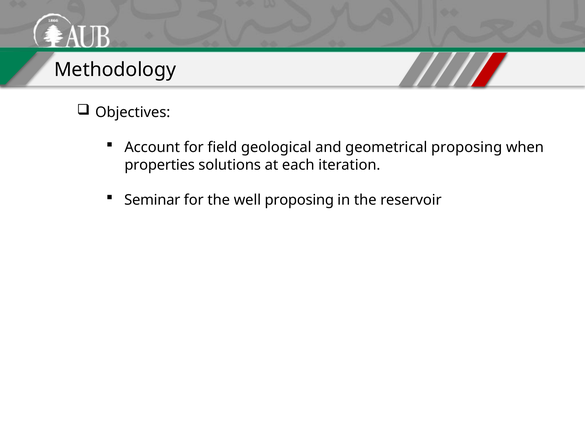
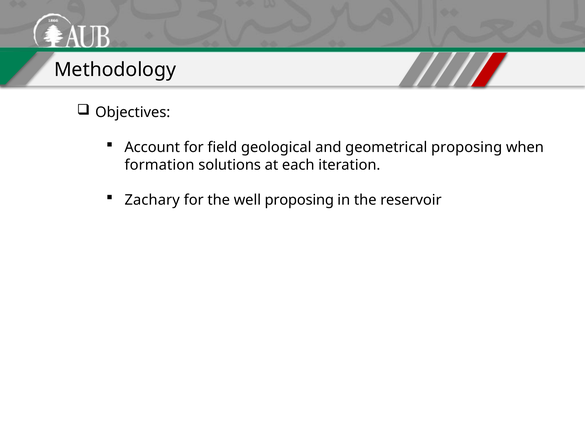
properties: properties -> formation (159, 165)
Seminar: Seminar -> Zachary (152, 200)
